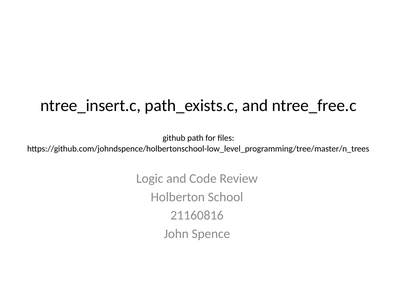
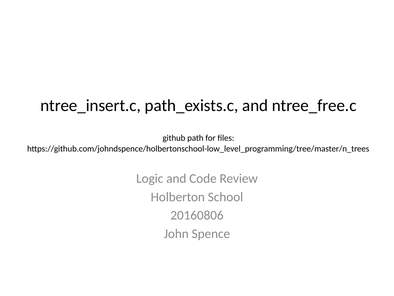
21160816: 21160816 -> 20160806 (197, 215)
